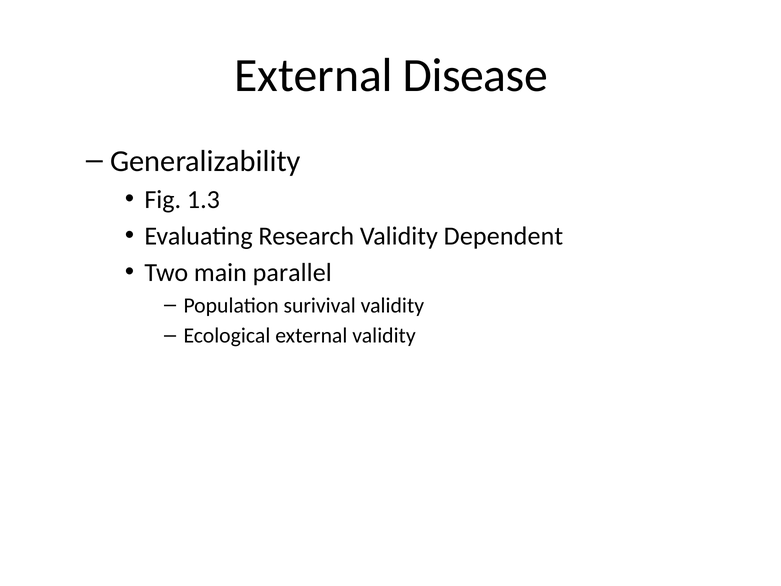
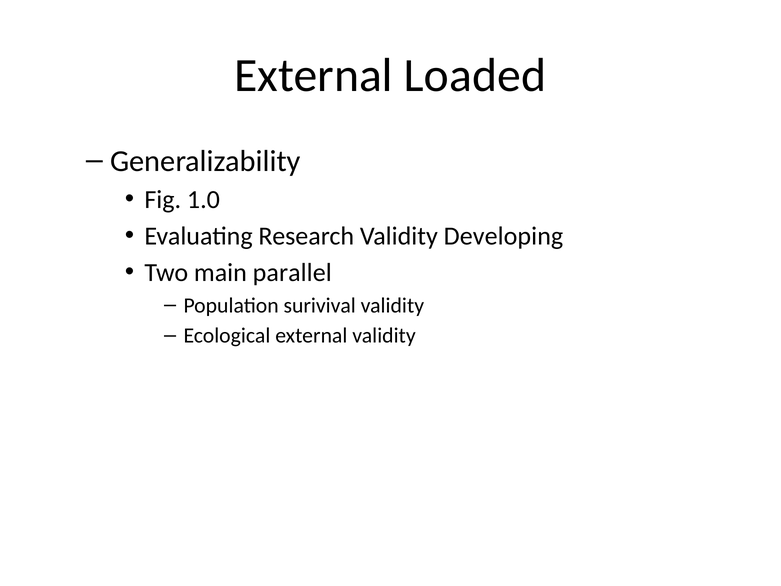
Disease: Disease -> Loaded (475, 76)
1.3: 1.3 -> 1.0 (203, 200)
Dependent: Dependent -> Developing (503, 236)
